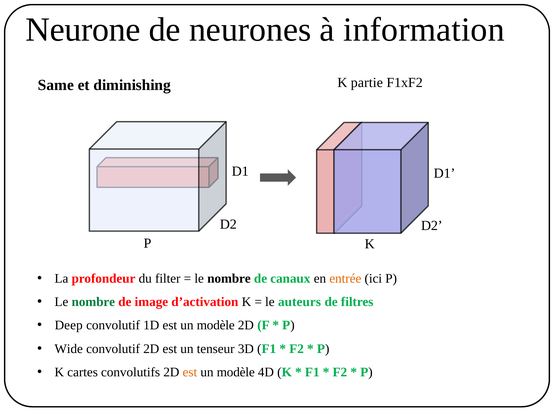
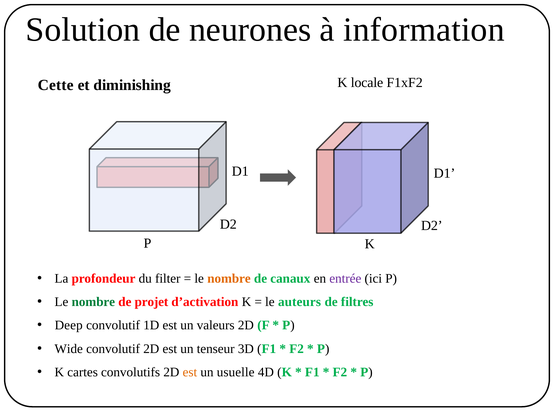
Neurone: Neurone -> Solution (83, 29)
partie: partie -> locale (367, 83)
Same: Same -> Cette (56, 85)
nombre colour: black -> orange (229, 278)
entrée colour: orange -> purple (345, 278)
image: image -> projet (151, 301)
1D est un modèle: modèle -> valeurs (216, 325)
modèle: modèle -> usuelle (236, 372)
